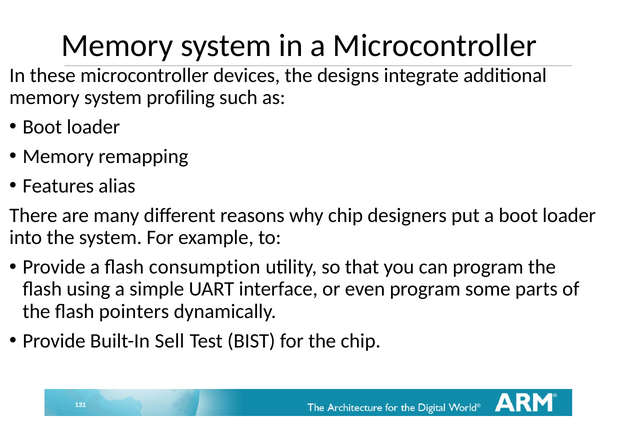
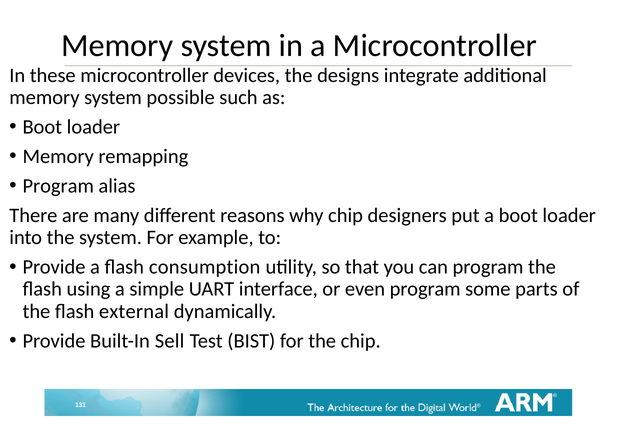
profiling: profiling -> possible (181, 97)
Features: Features -> Program (58, 186)
pointers: pointers -> external (134, 311)
